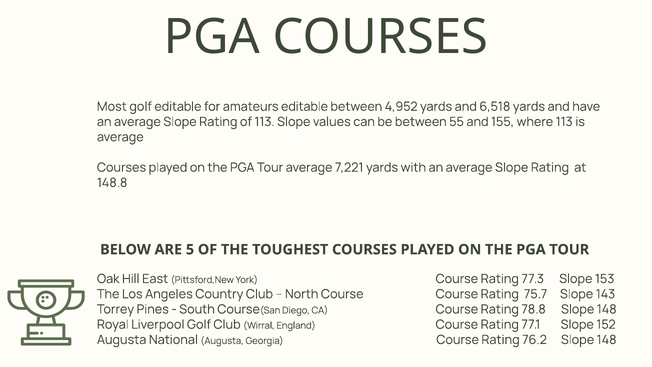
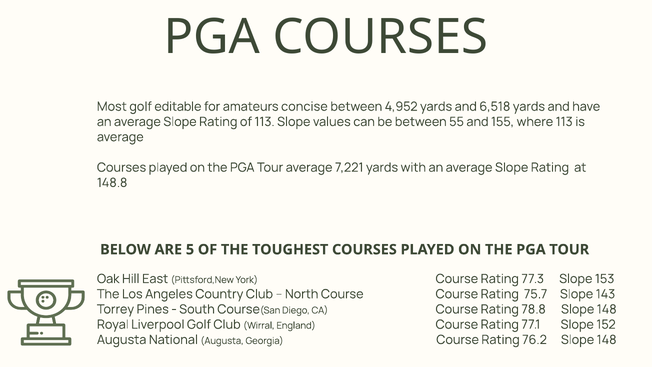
amateurs editable: editable -> concise (304, 107)
